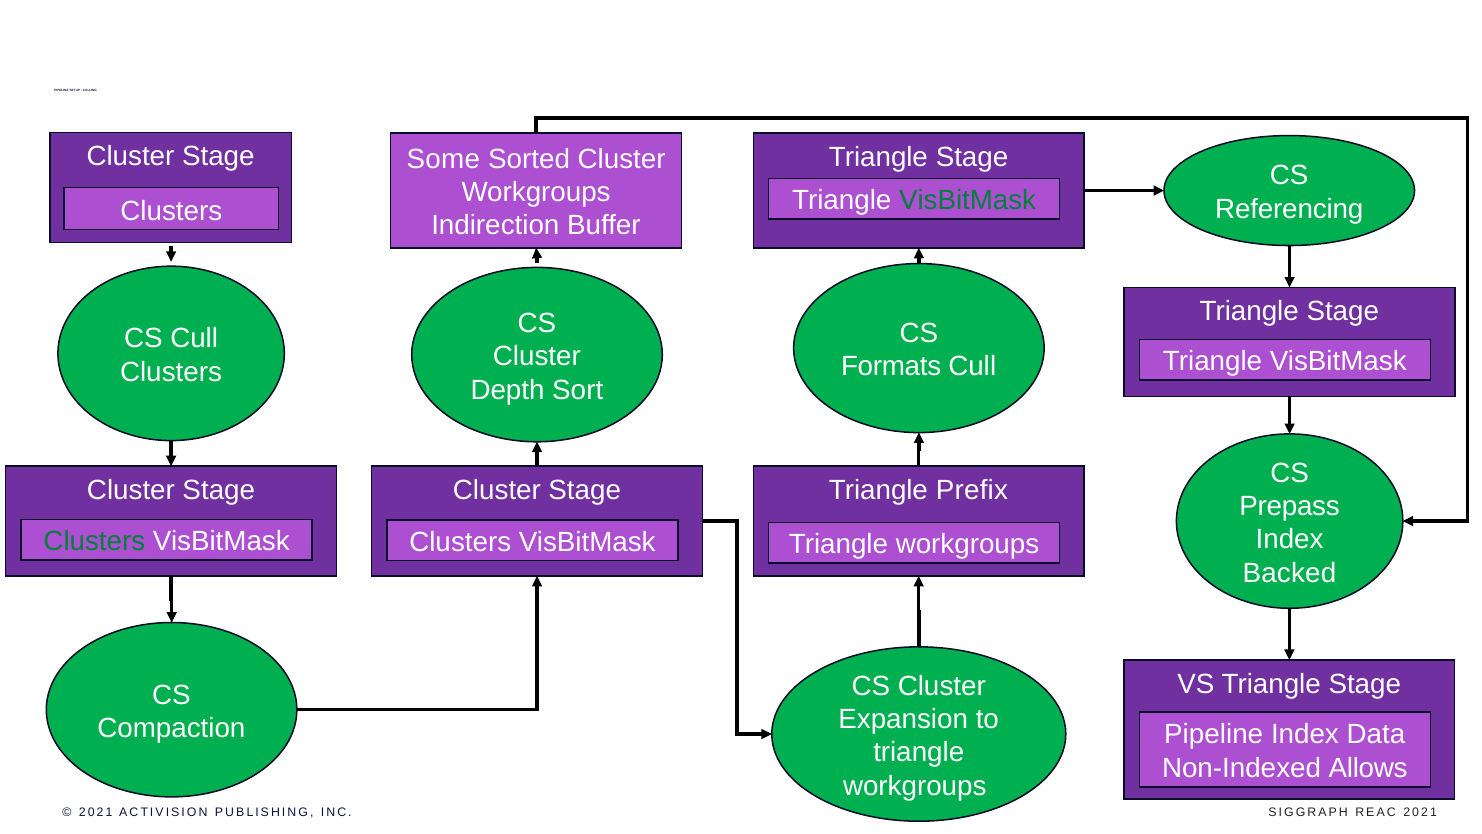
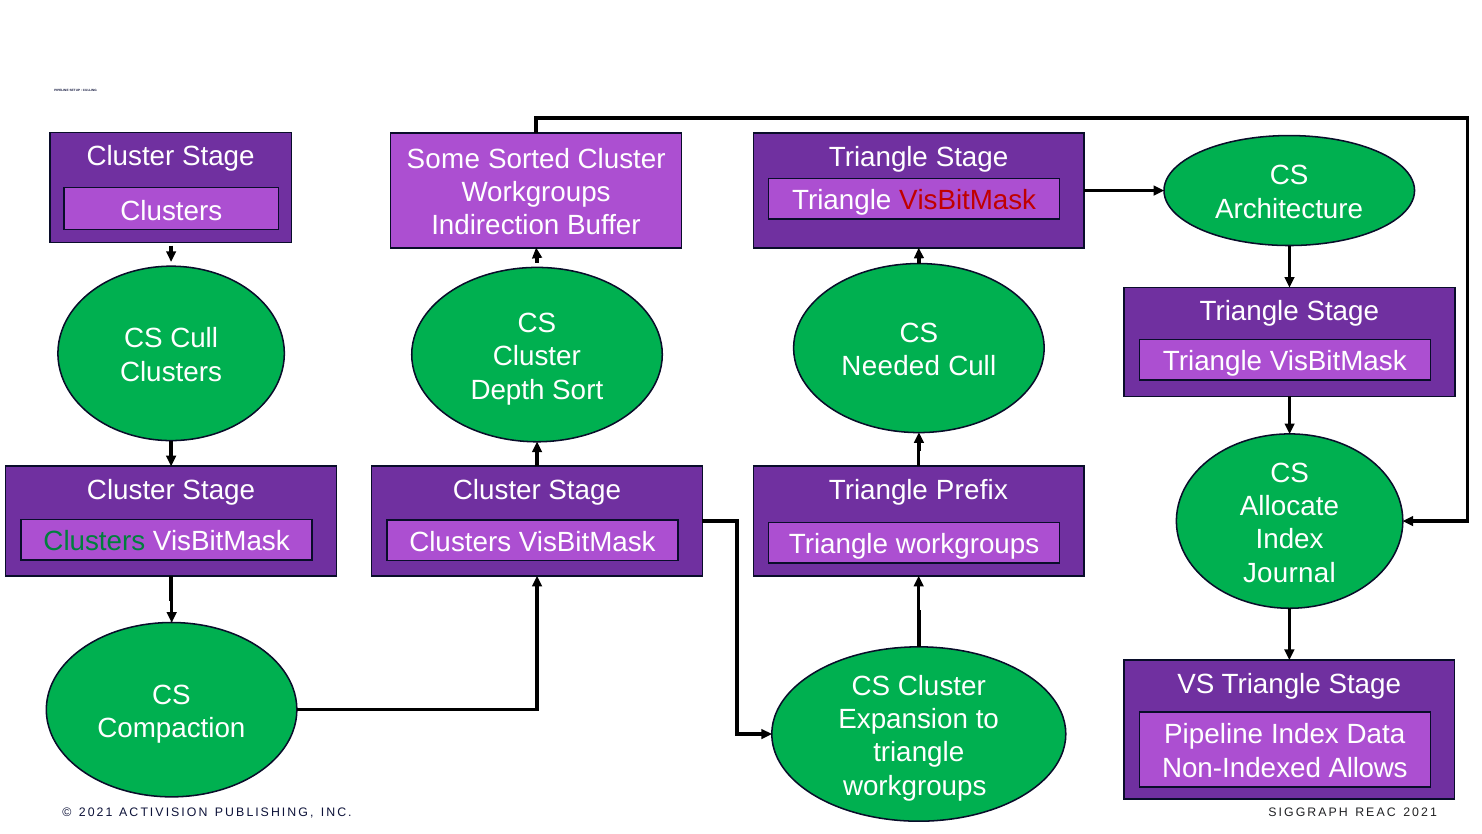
VisBitMask colour: green -> red (968, 201)
Referencing: Referencing -> Architecture (1289, 209)
Formats: Formats -> Needed (891, 367)
Prepass: Prepass -> Allocate (1289, 506)
Backed: Backed -> Journal (1289, 573)
